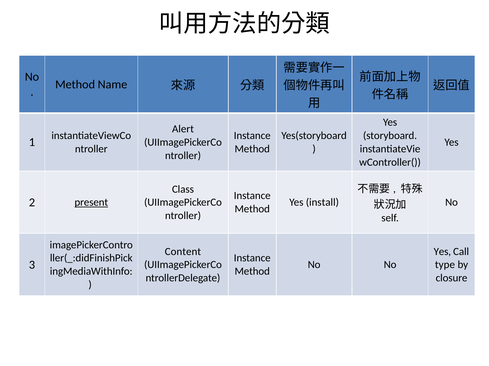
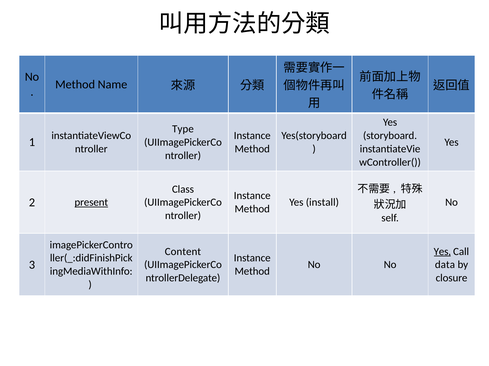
Alert: Alert -> Type (183, 129)
Yes underline: none -> present (442, 252)
type: type -> data (445, 265)
